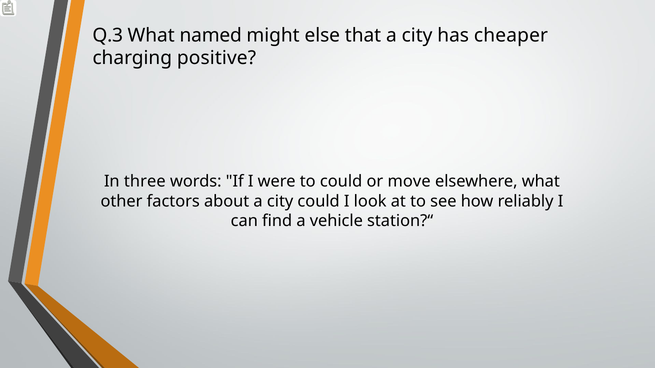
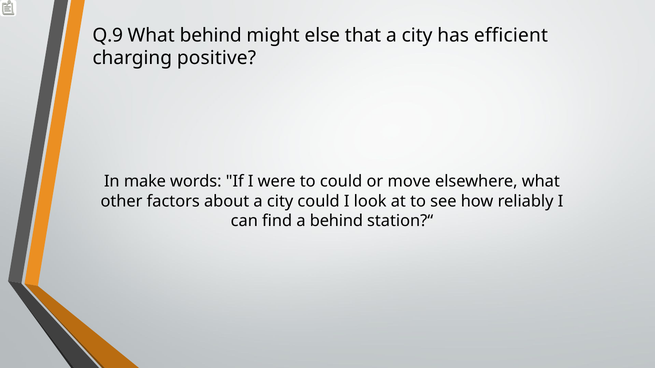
Q.3: Q.3 -> Q.9 (108, 35)
What named: named -> behind (211, 35)
cheaper: cheaper -> efficient (511, 35)
three: three -> make (145, 182)
a vehicle: vehicle -> behind (336, 221)
